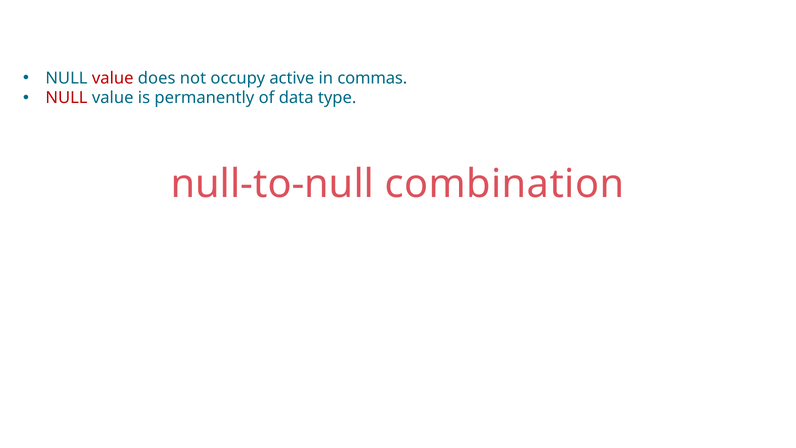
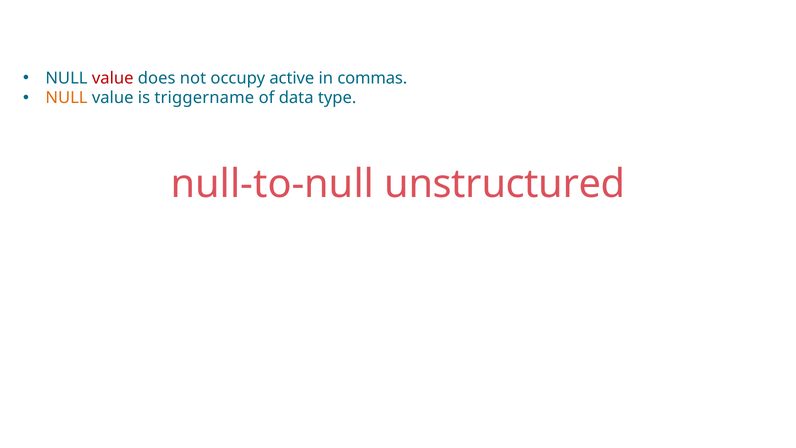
NULL colour: red -> orange (67, 98)
permanently: permanently -> triggername (204, 98)
combination: combination -> unstructured (505, 184)
